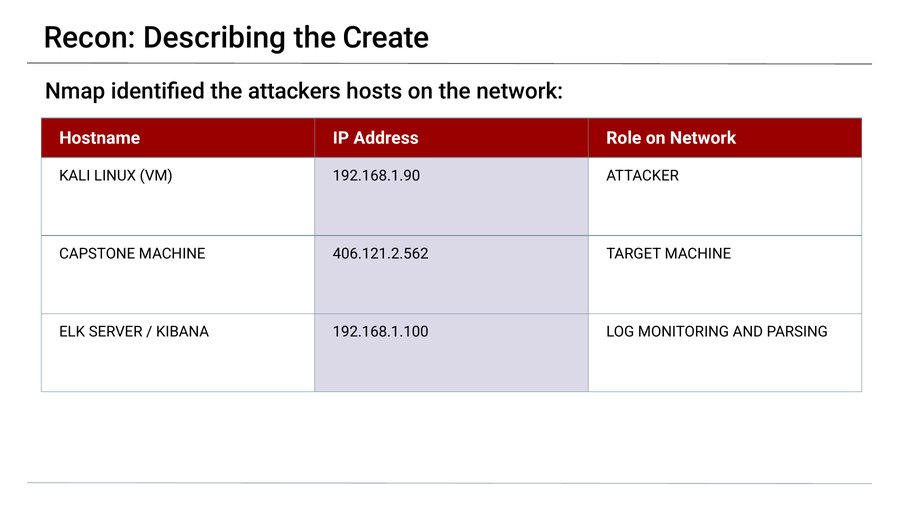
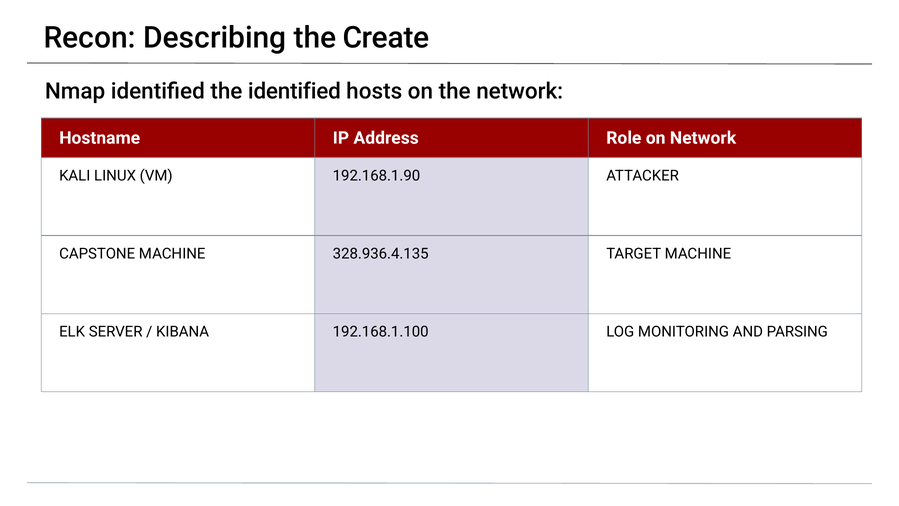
the attackers: attackers -> identified (294, 91)
406.121.2.562: 406.121.2.562 -> 328.936.4.135 (381, 253)
